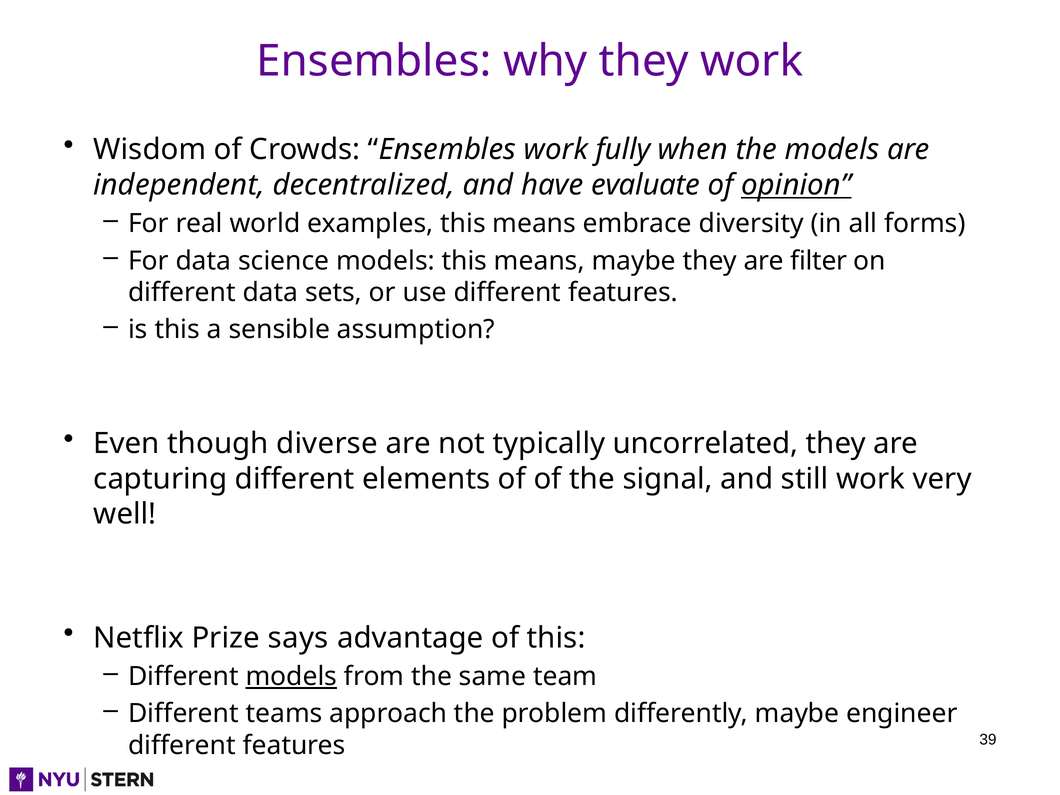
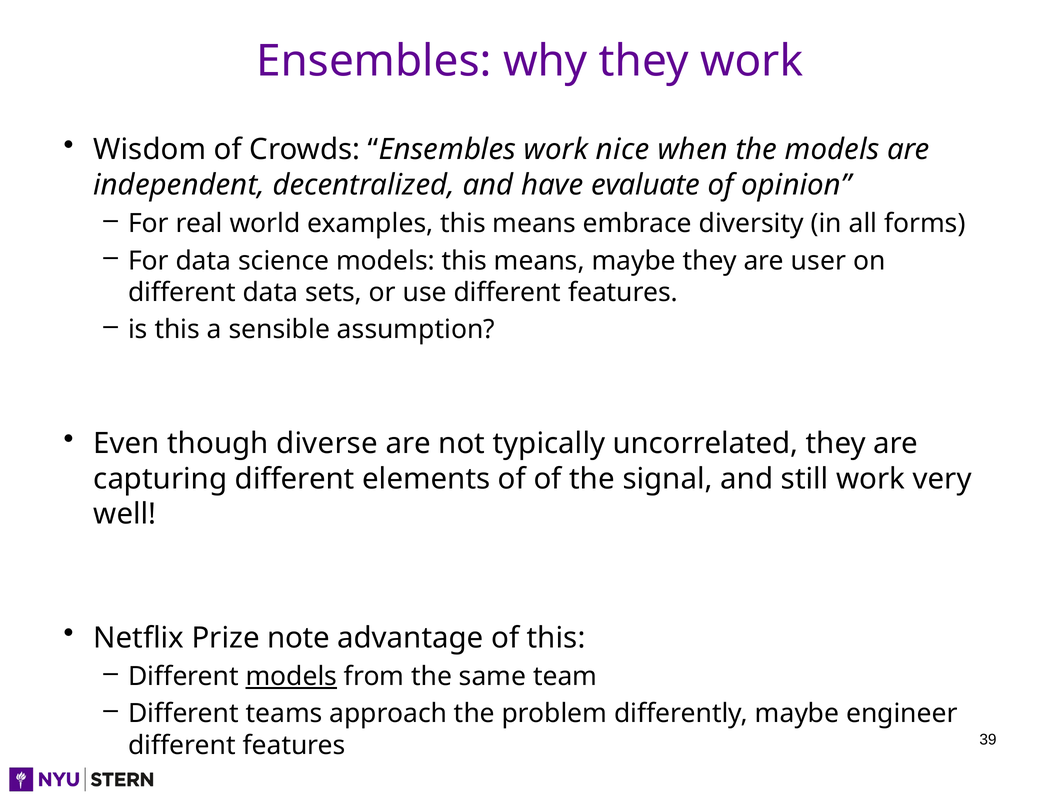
fully: fully -> nice (623, 150)
opinion underline: present -> none (796, 185)
filter: filter -> user (818, 261)
says: says -> note (299, 638)
